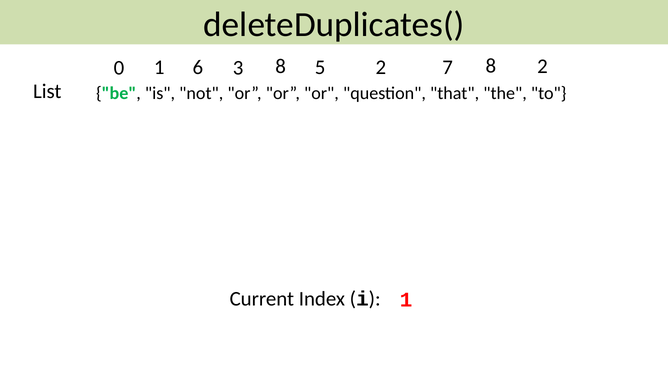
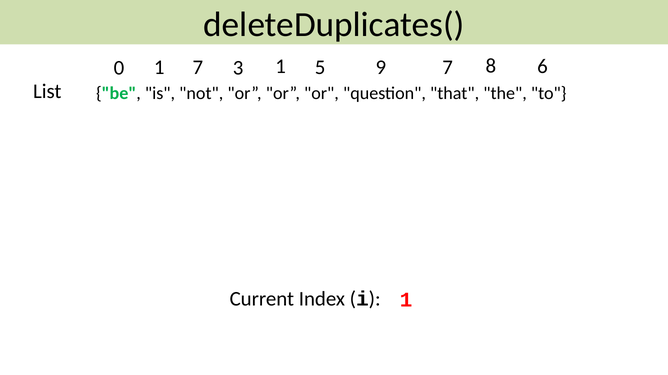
1 6: 6 -> 7 (198, 67)
3 8: 8 -> 1 (281, 67)
5 2: 2 -> 9 (381, 67)
8 2: 2 -> 6 (543, 67)
